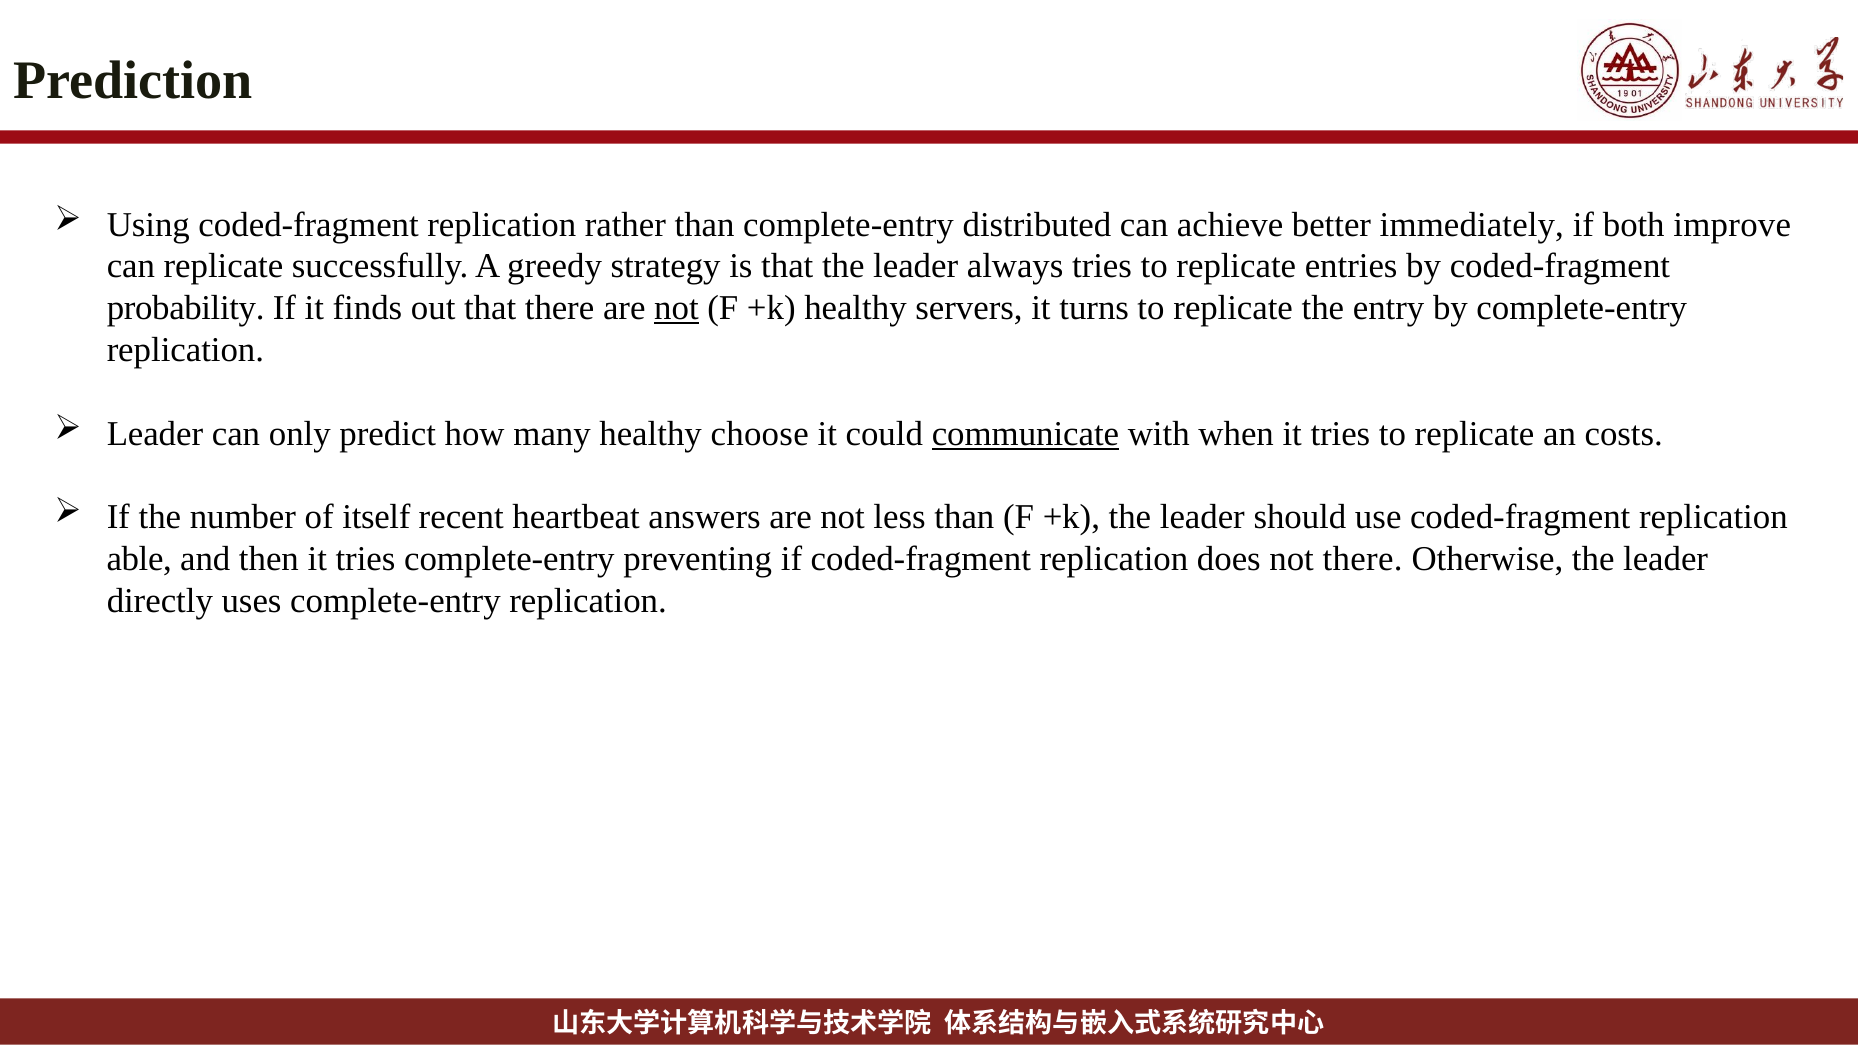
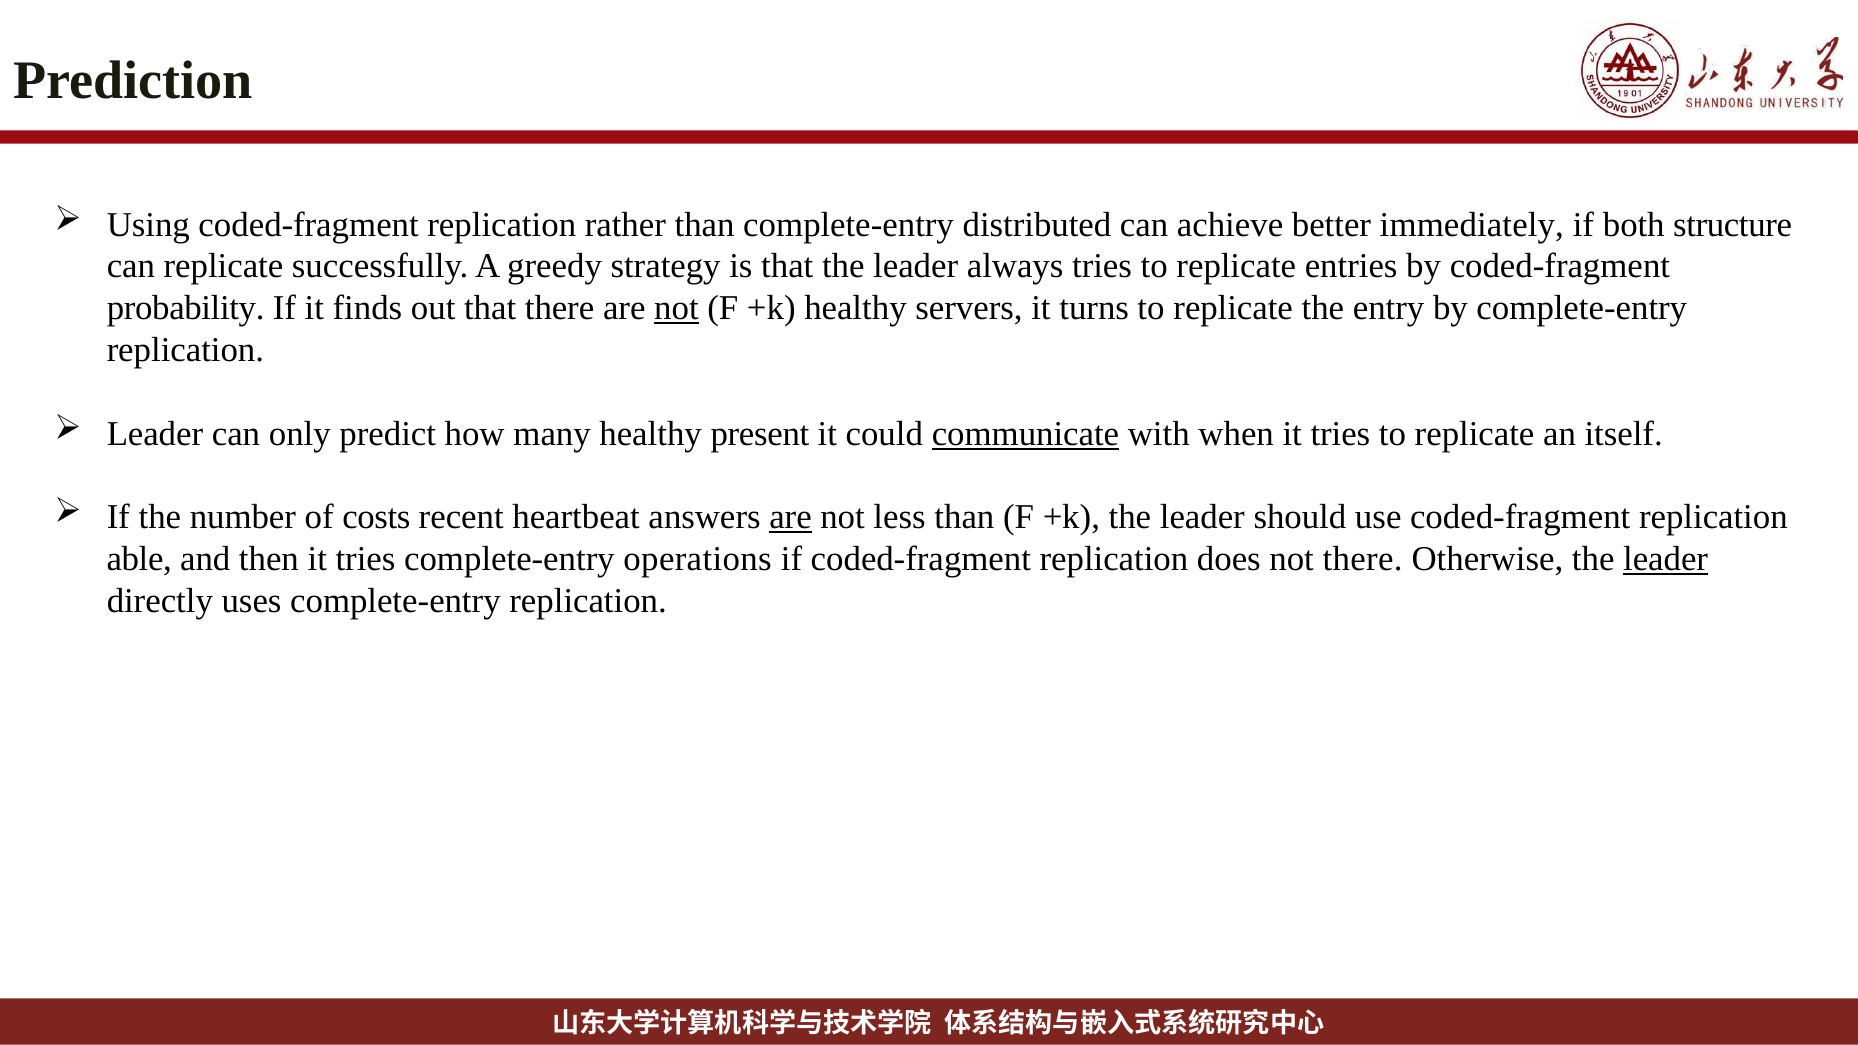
improve: improve -> structure (1733, 225)
choose: choose -> present (760, 434)
costs: costs -> itself (1624, 434)
itself: itself -> costs (376, 517)
are underline: none -> present (791, 517)
preventing: preventing -> operations (698, 559)
leader underline: none -> present (1666, 559)
